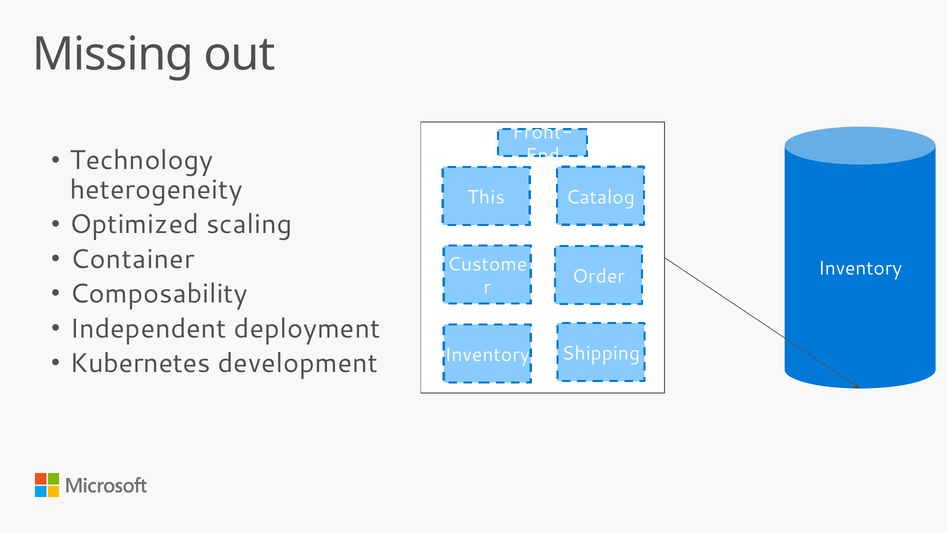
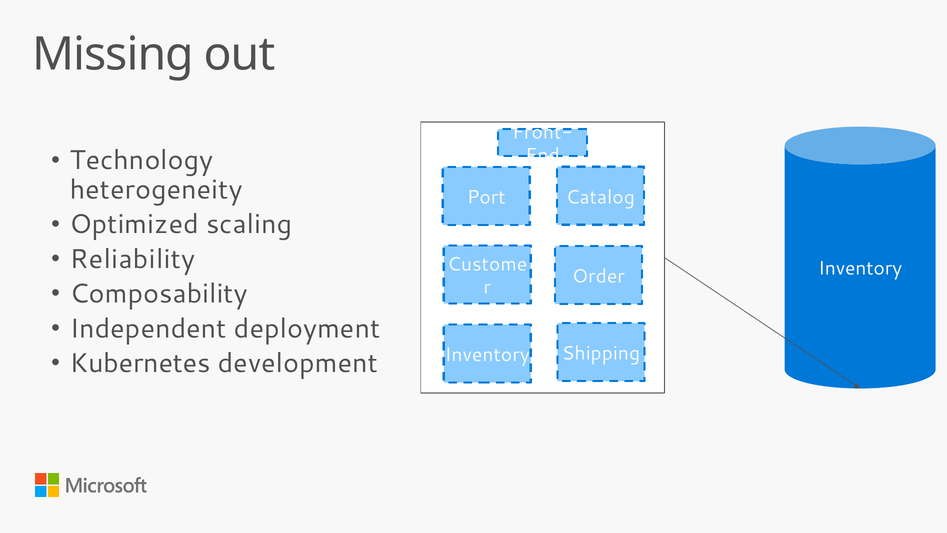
This: This -> Port (486, 197)
Container: Container -> Reliability (133, 259)
